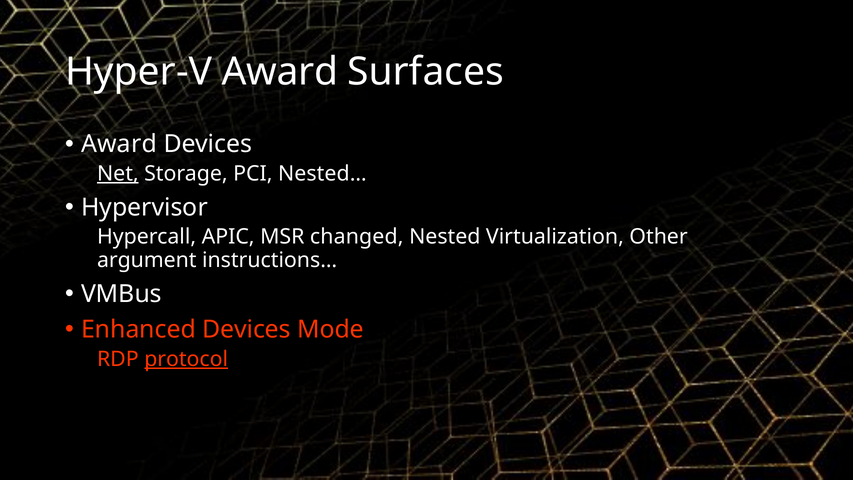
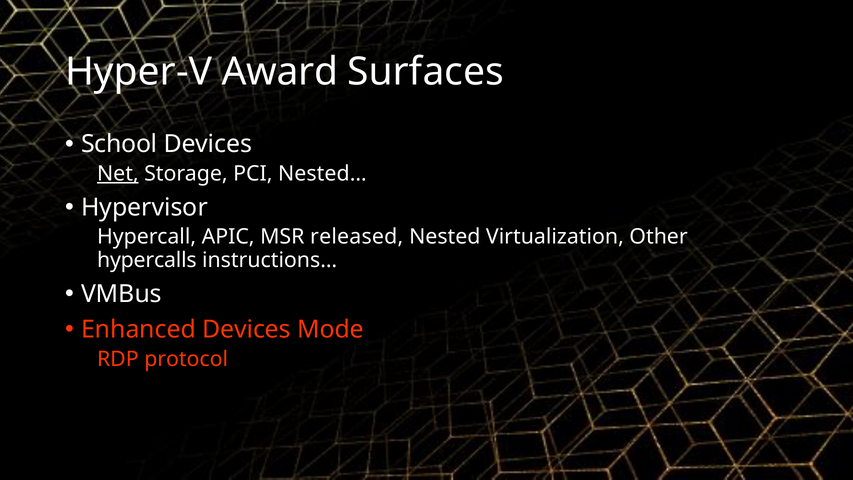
Award: Award -> School (119, 144)
changed: changed -> released (357, 237)
argument: argument -> hypercalls (147, 260)
protocol underline: present -> none (186, 359)
